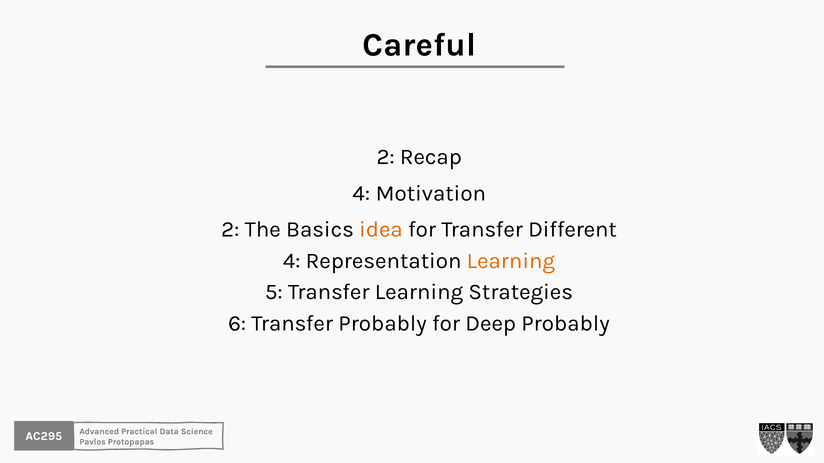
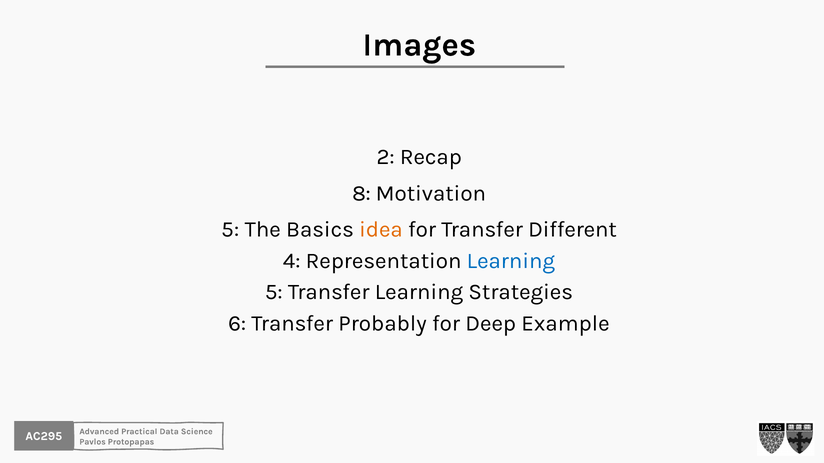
Careful: Careful -> Images (419, 45)
4: 4 -> 8 (361, 193)
2: 2 -> 5 (230, 230)
Learning colour: orange -> blue (511, 261)
Deep Probably: Probably -> Example (565, 324)
